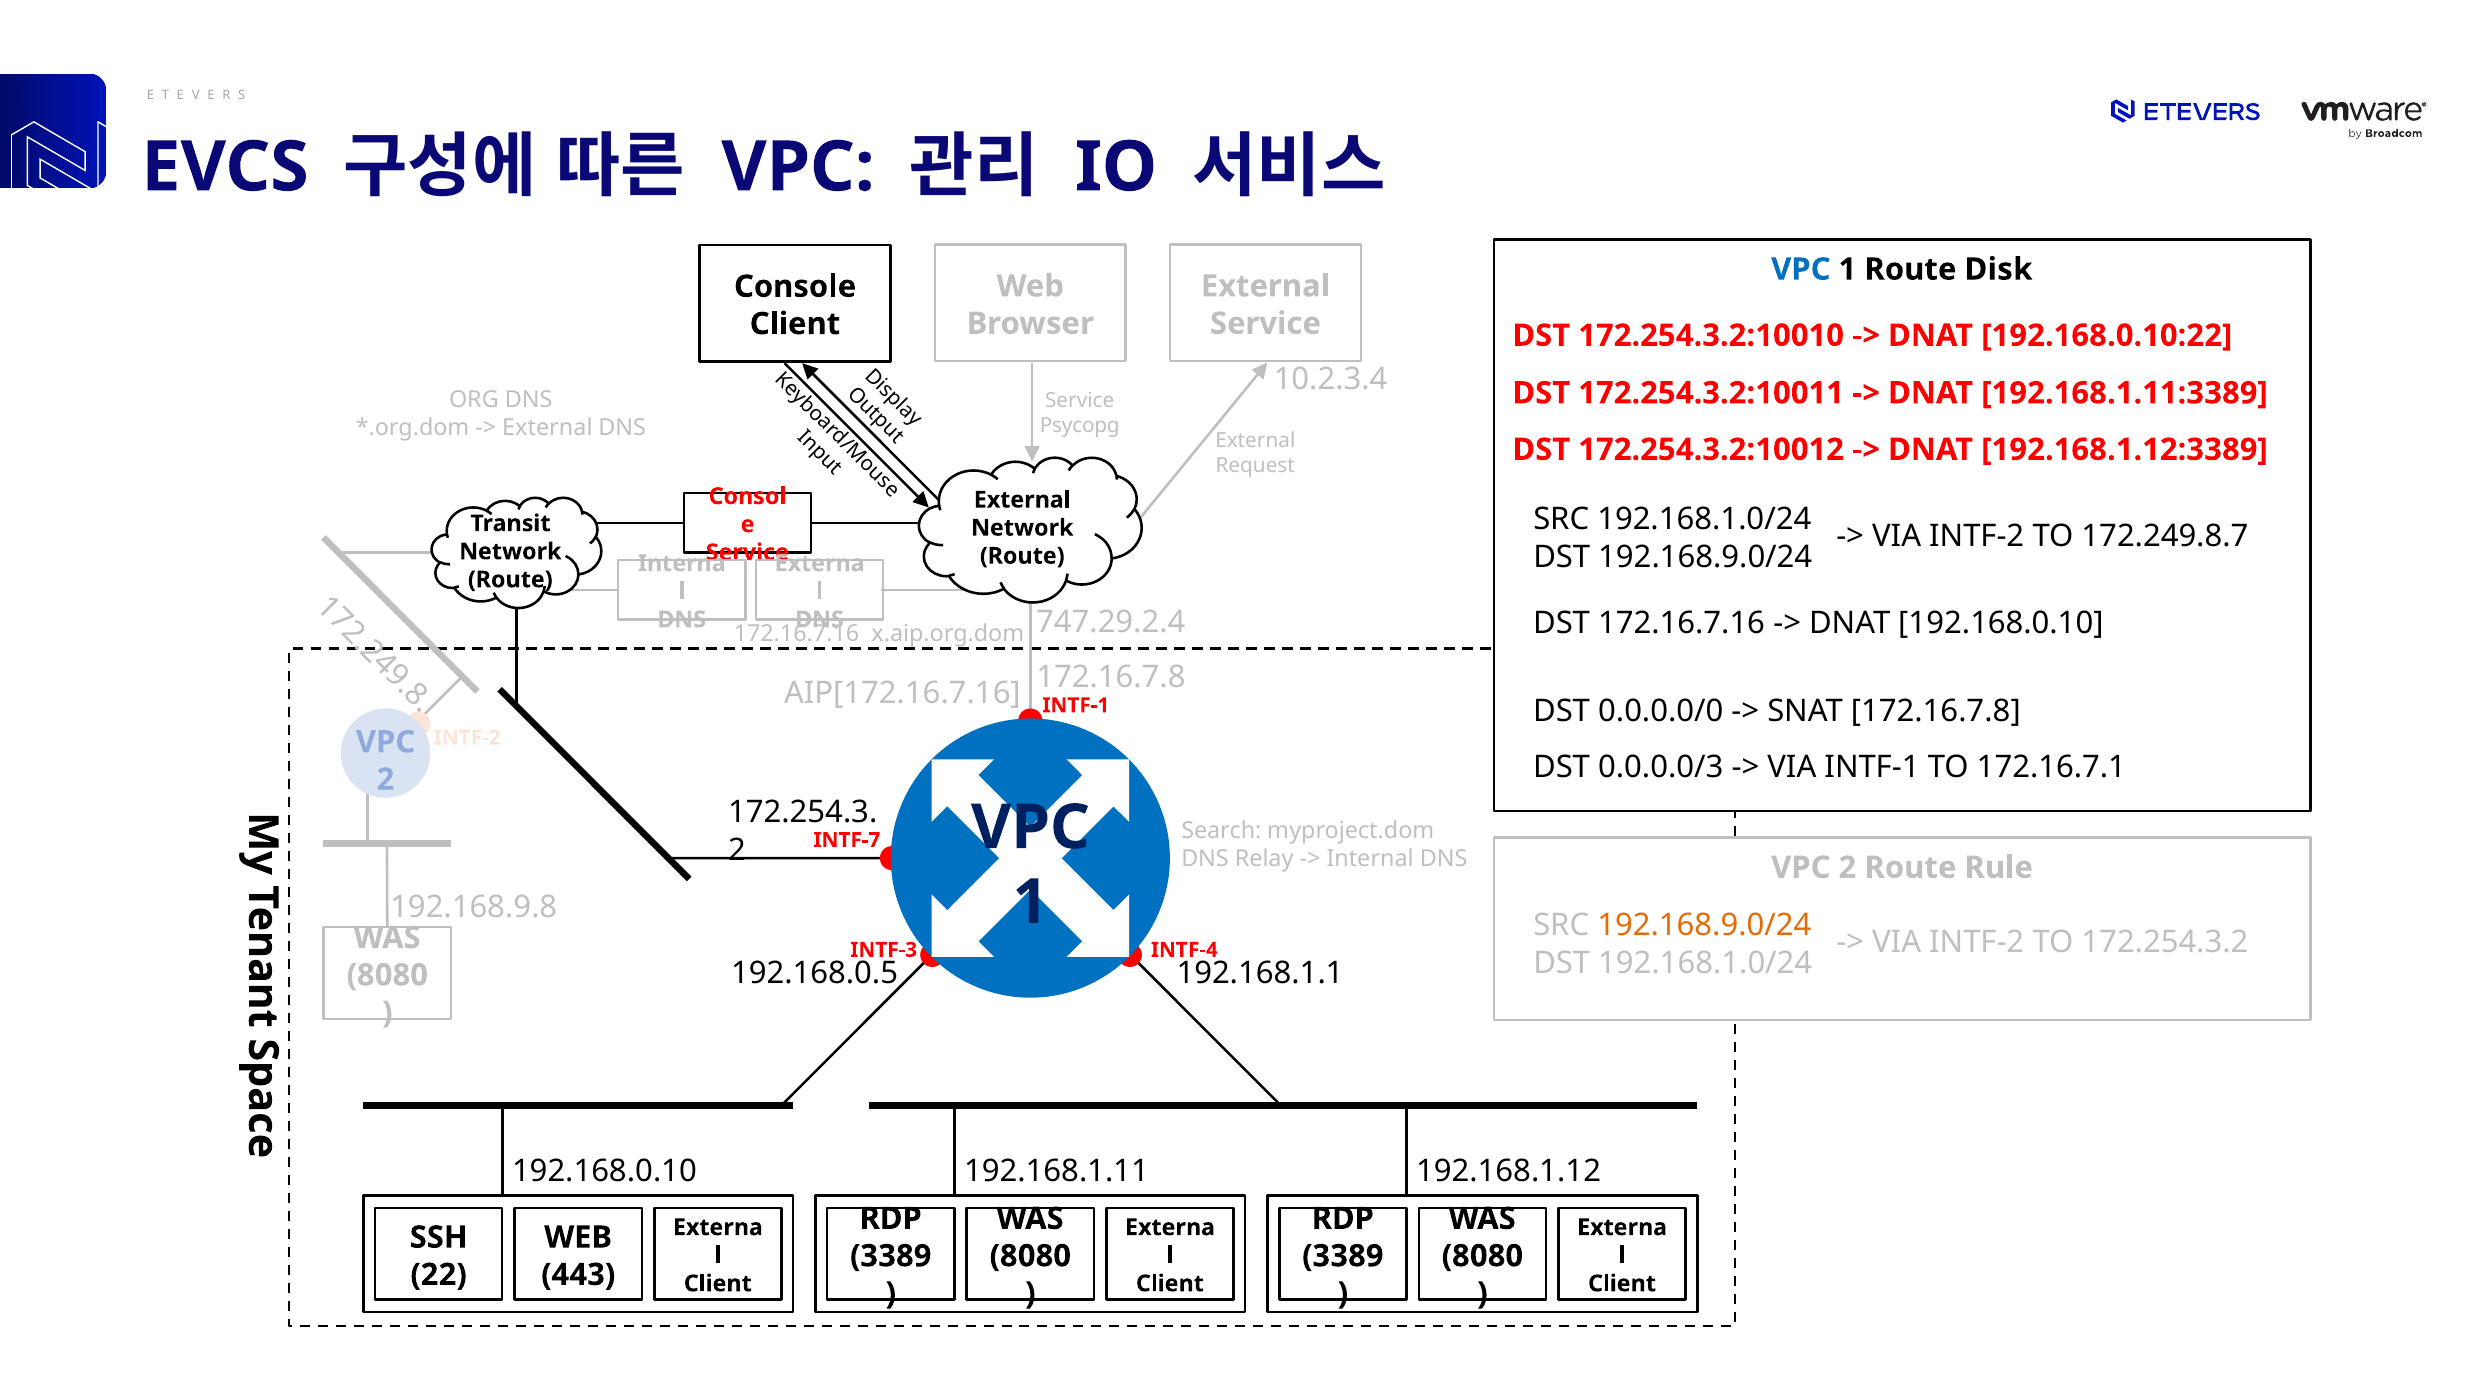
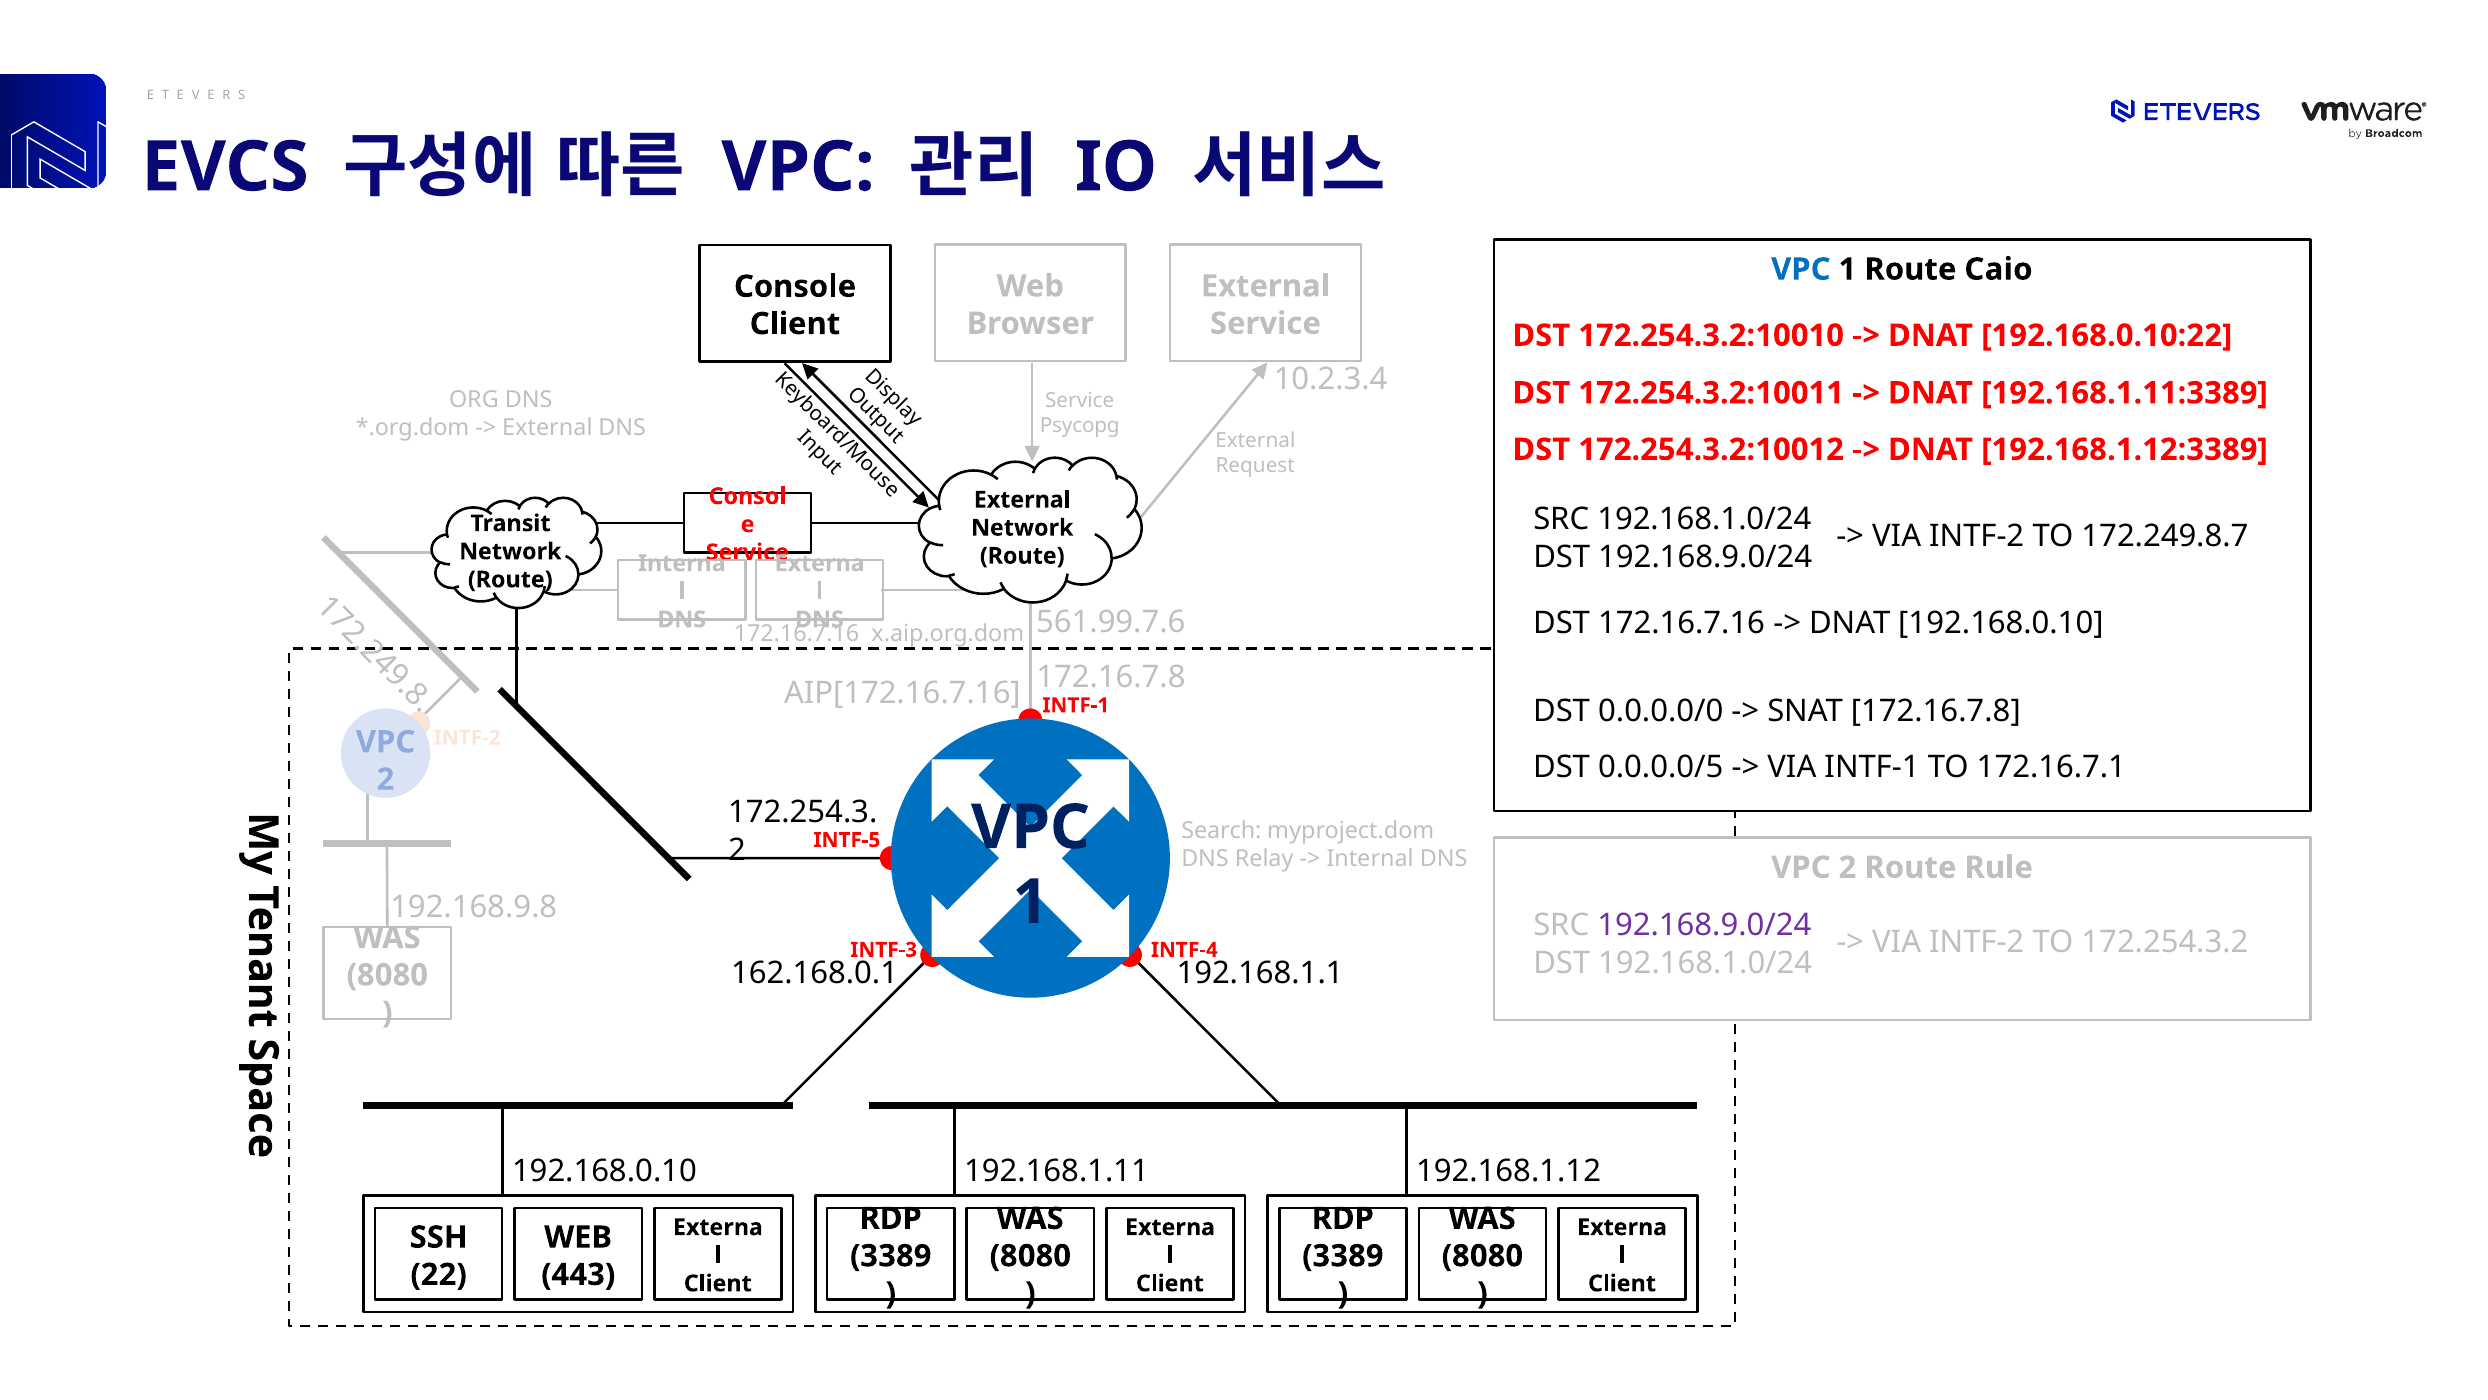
Disk: Disk -> Caio (1998, 269)
747.29.2.4: 747.29.2.4 -> 561.99.7.6 (1111, 622)
0.0.0.0/3: 0.0.0.0/3 -> 0.0.0.0/5 (1661, 767)
INTF-7: INTF-7 -> INTF-5 (847, 840)
192.168.9.0/24 colour: orange -> purple (1704, 925)
192.168.0.5: 192.168.0.5 -> 162.168.0.1 (815, 973)
